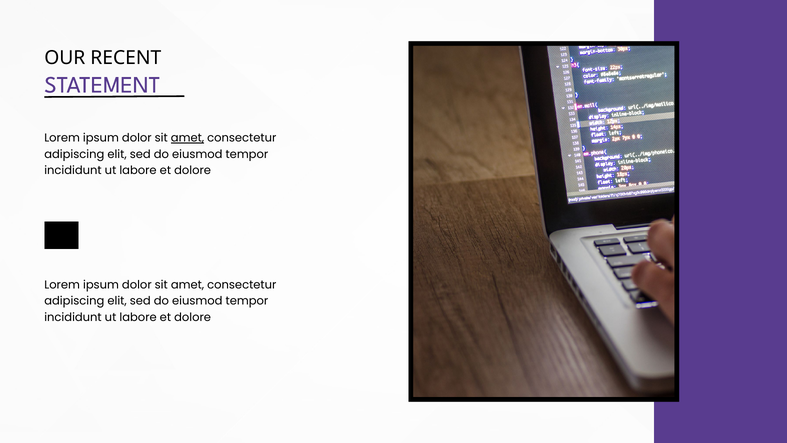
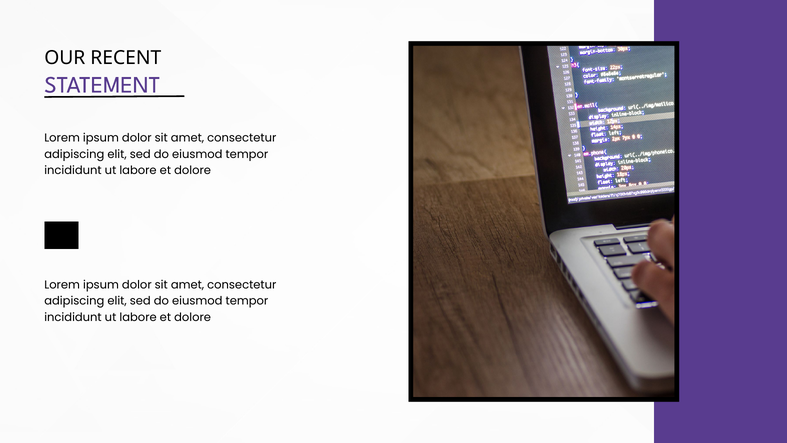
amet underline: present -> none (187, 138)
